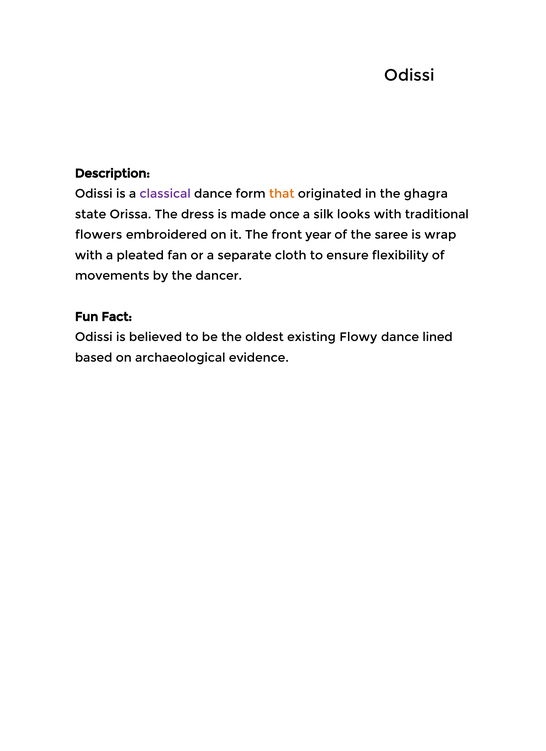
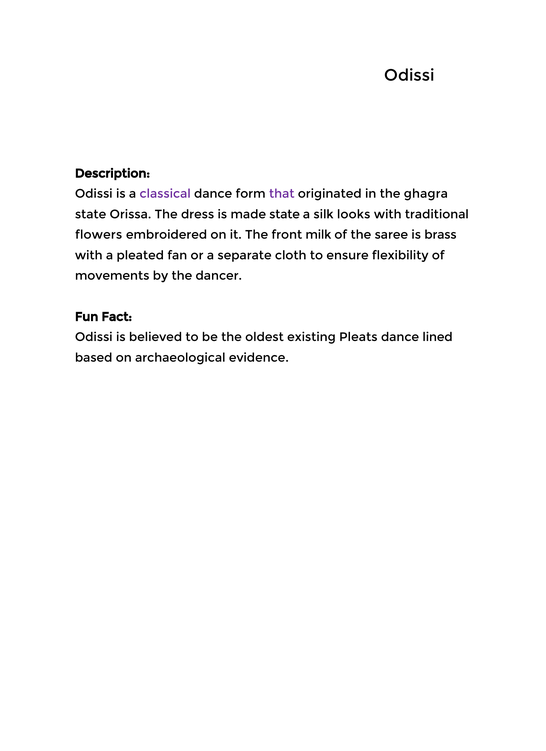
that colour: orange -> purple (282, 192)
made once: once -> state (285, 213)
year: year -> milk (318, 233)
wrap: wrap -> brass (441, 233)
Flowy: Flowy -> Pleats (358, 336)
